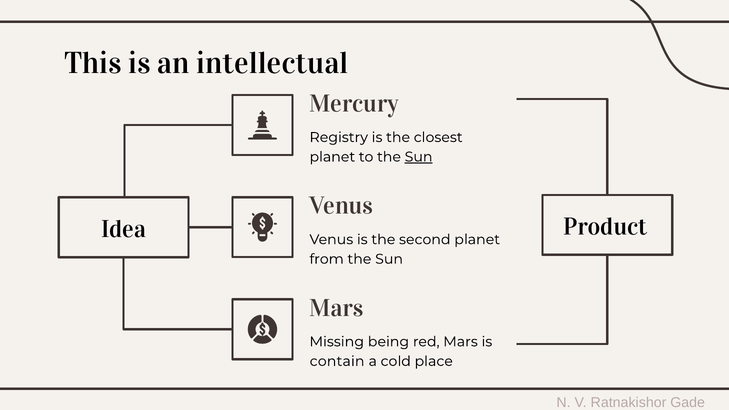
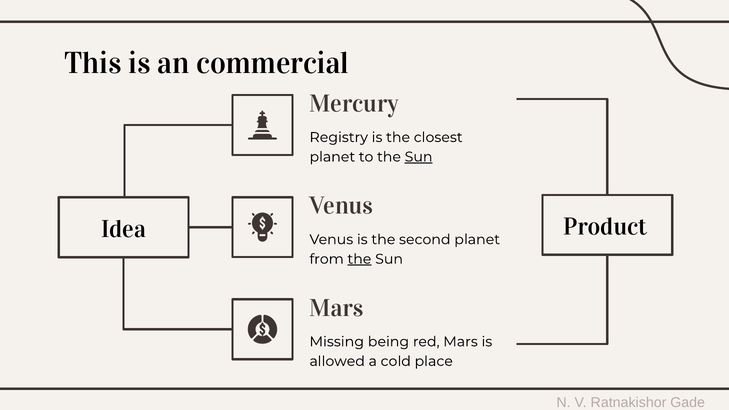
intellectual: intellectual -> commercial (273, 63)
the underline: none -> present (359, 259)
contain: contain -> allowed (337, 361)
